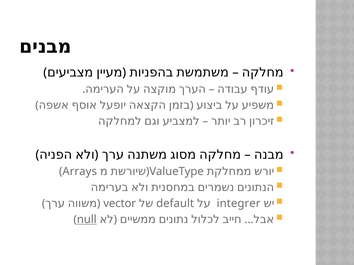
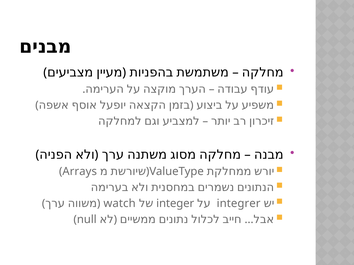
vector: vector -> watch (120, 204)
default: default -> integer (175, 204)
null underline: present -> none (87, 220)
